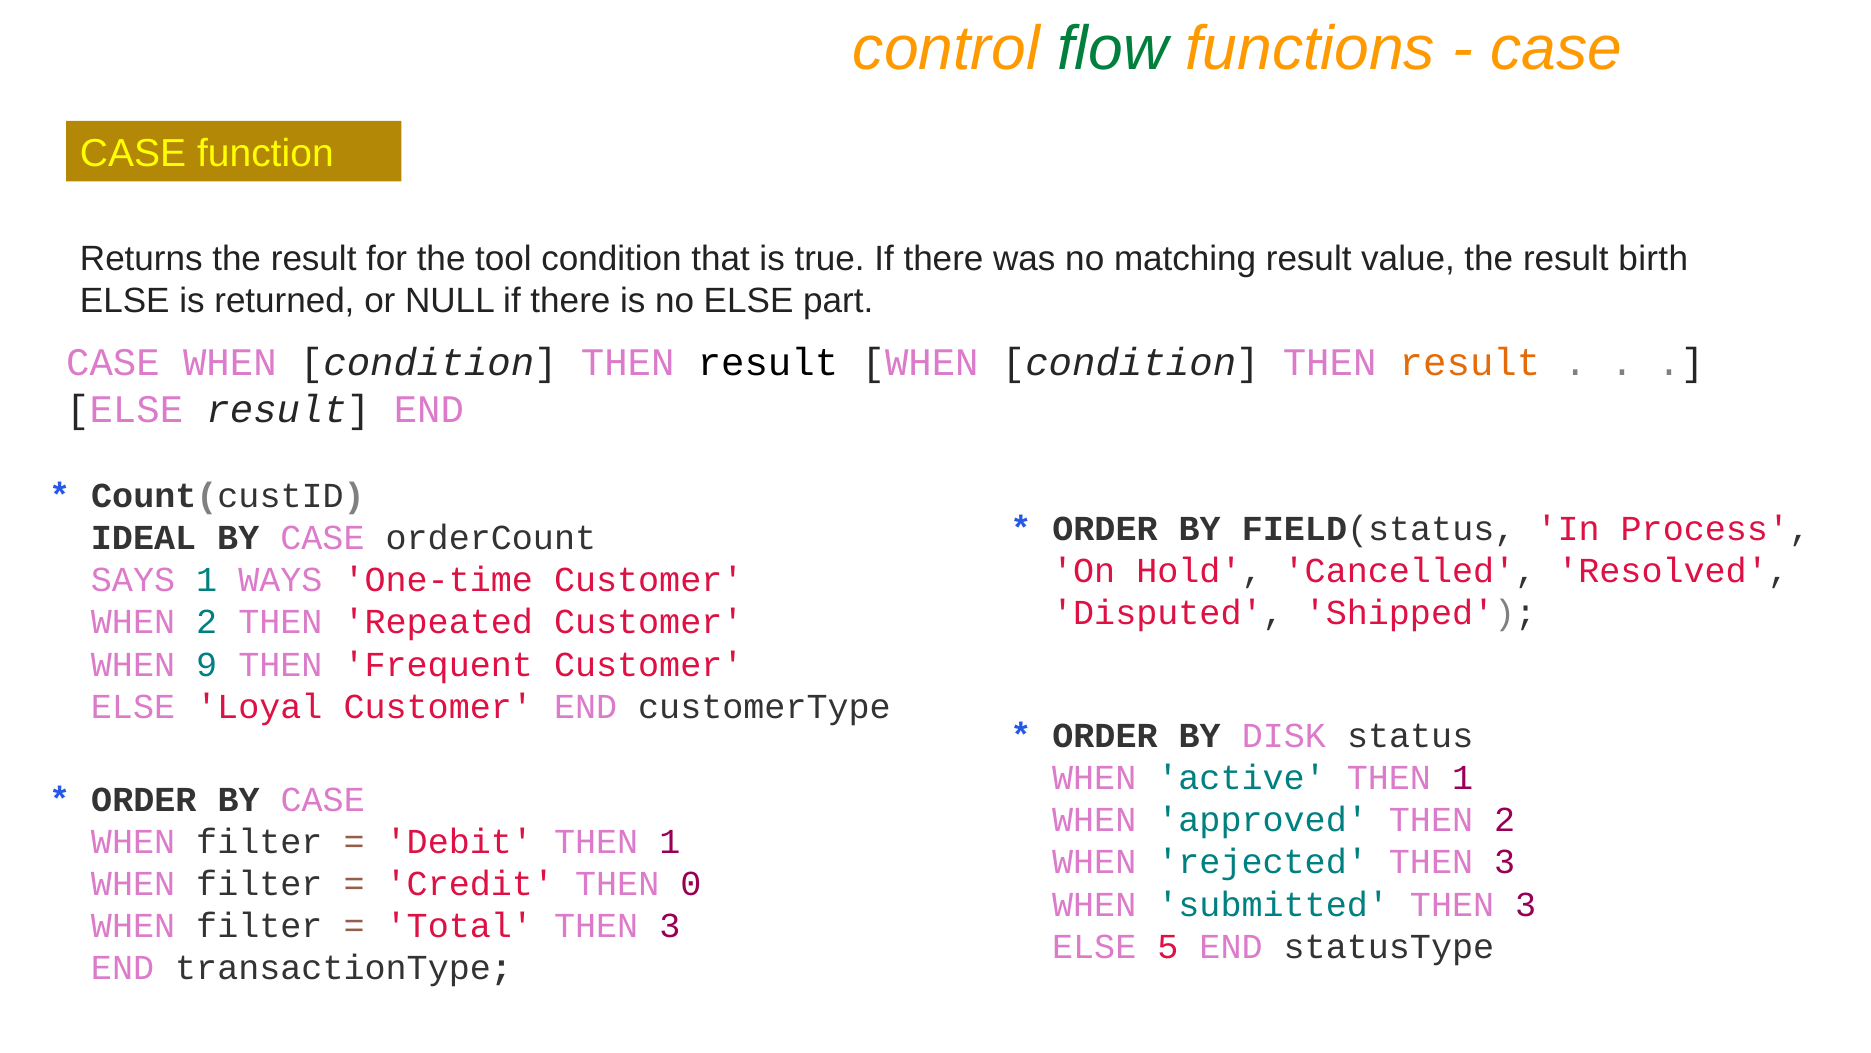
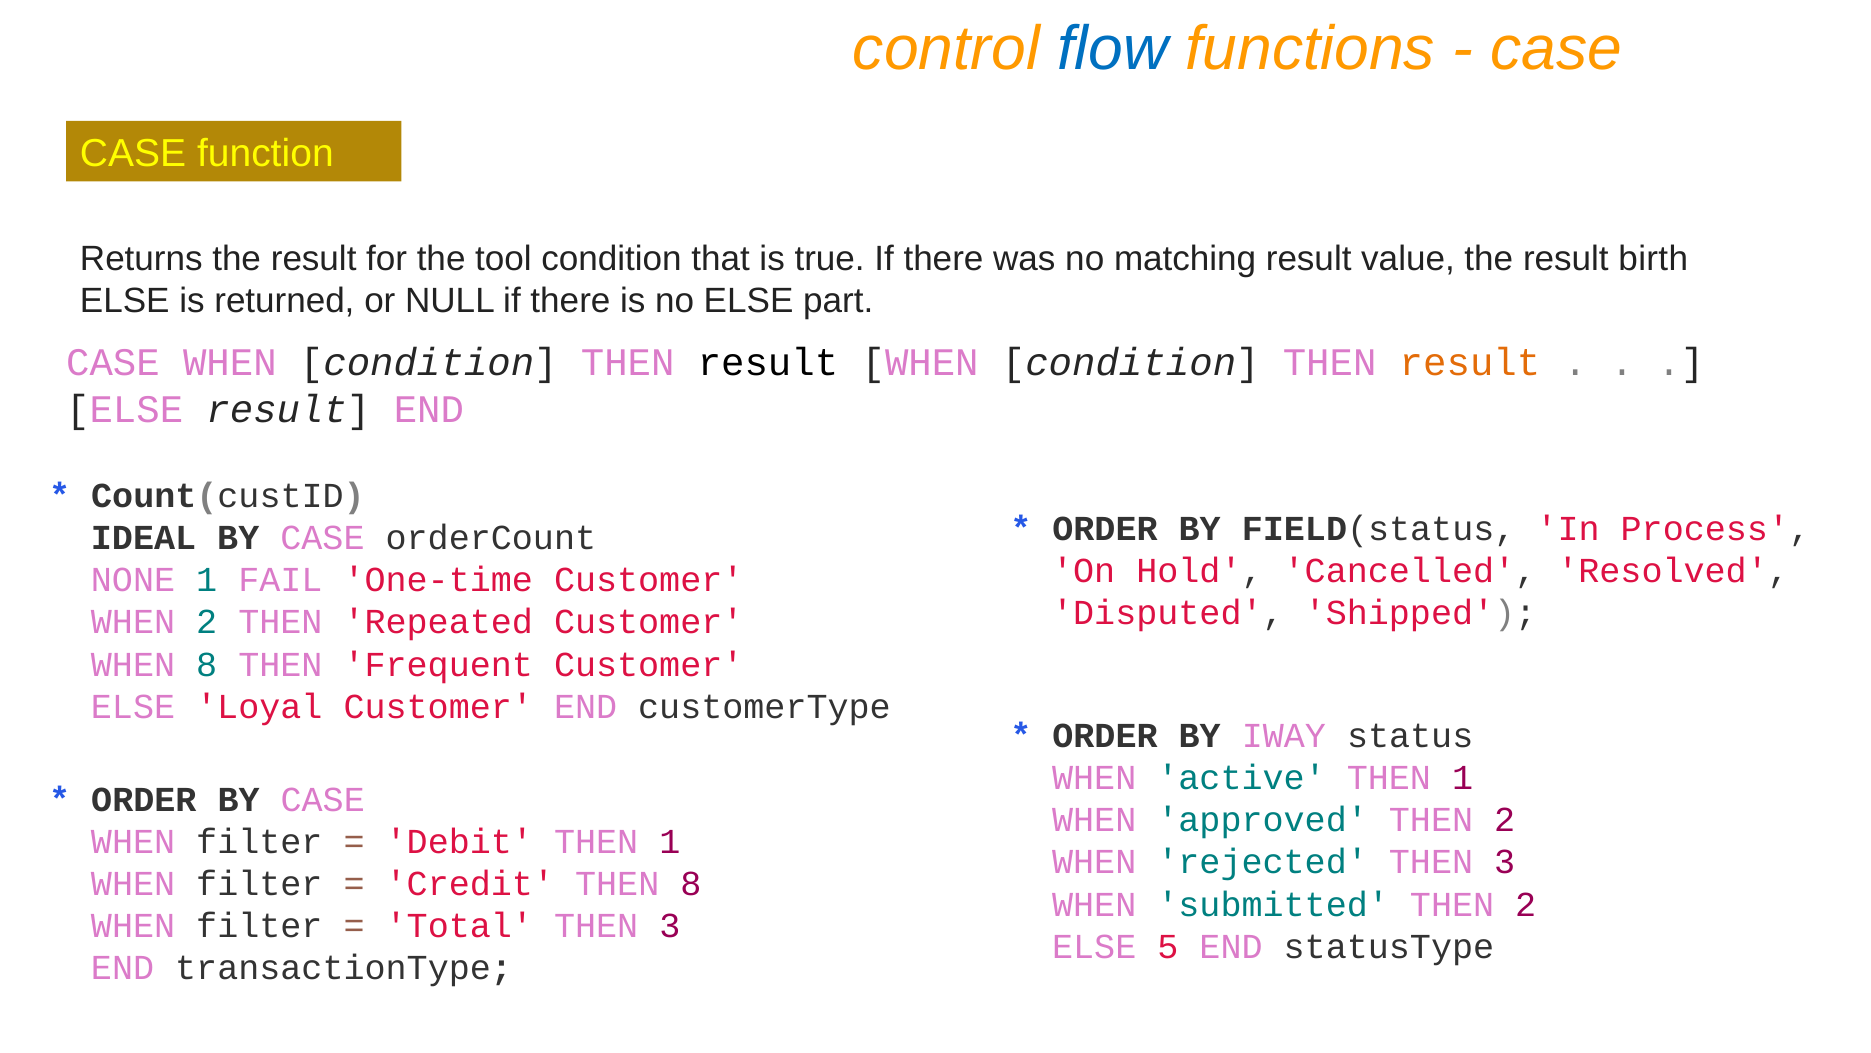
flow colour: green -> blue (1113, 49)
SAYS: SAYS -> NONE (133, 580)
WAYS: WAYS -> FAIL (280, 580)
WHEN 9: 9 -> 8 (207, 664)
DISK: DISK -> IWAY (1284, 736)
THEN 0: 0 -> 8 (691, 883)
submitted THEN 3: 3 -> 2 (1526, 904)
